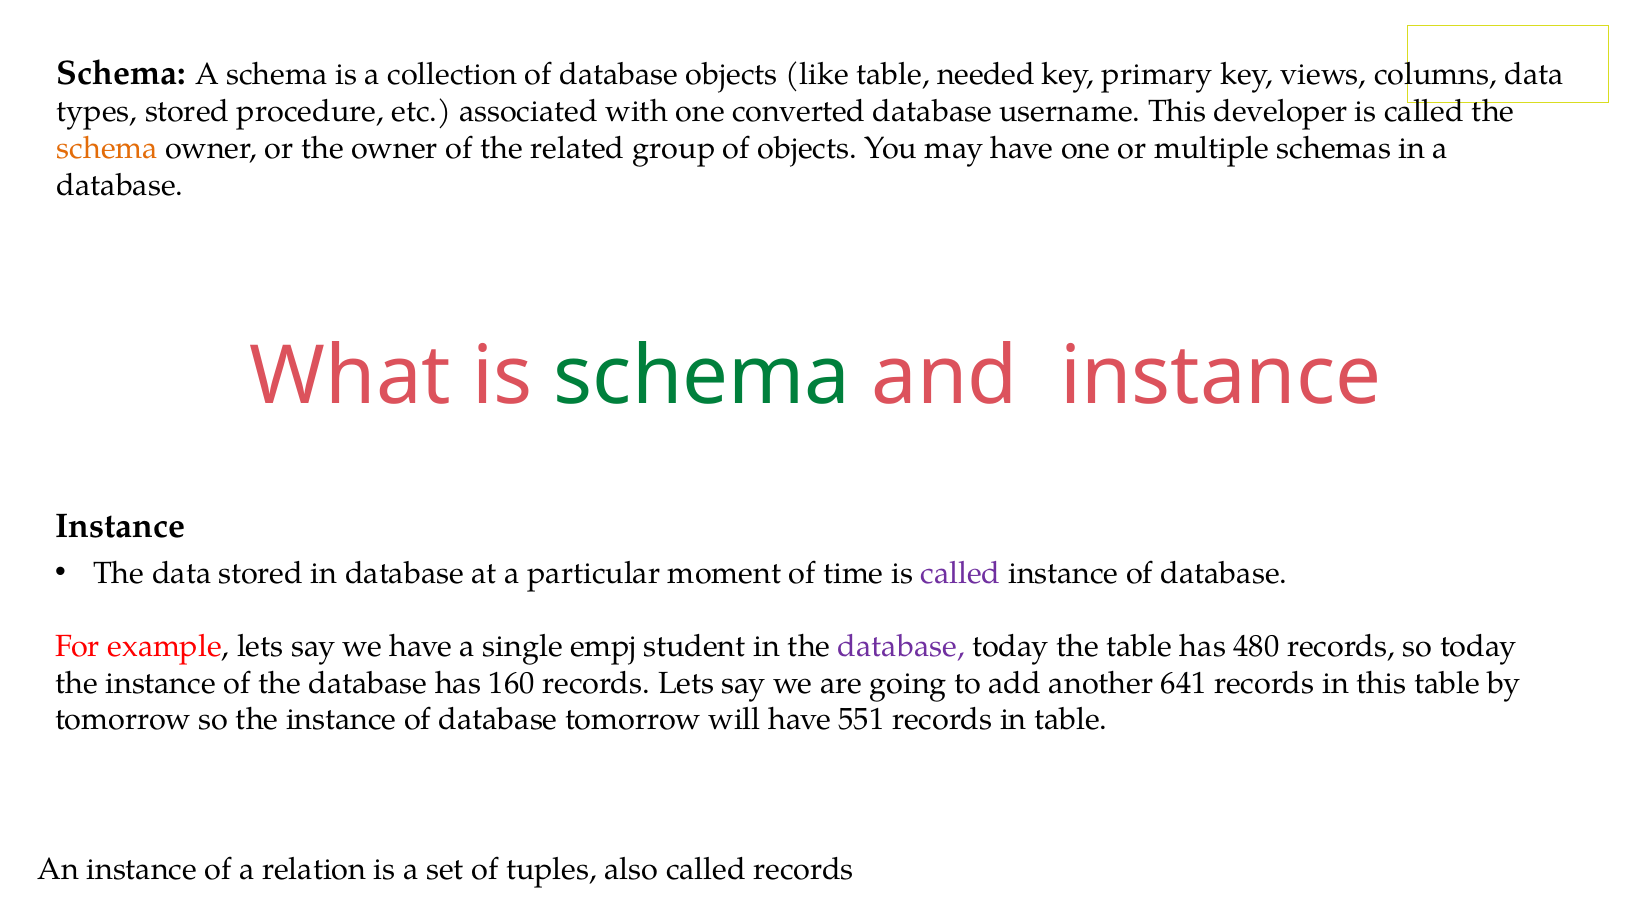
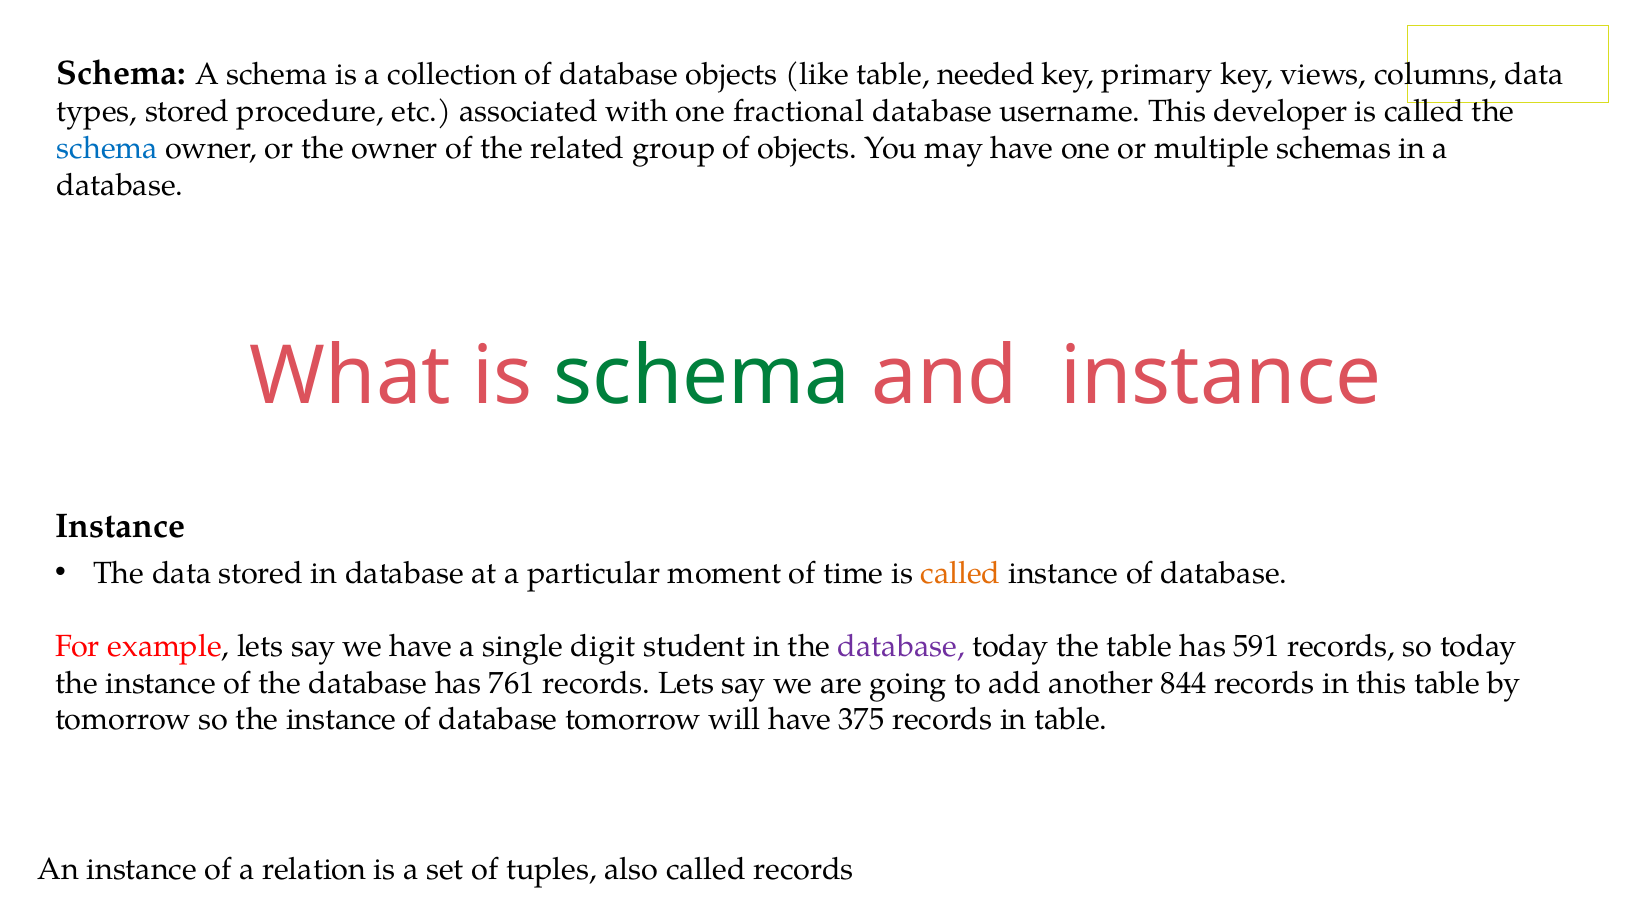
converted: converted -> fractional (799, 112)
schema colour: orange -> blue (108, 149)
called colour: purple -> orange (961, 573)
empj: empj -> digit (603, 646)
480: 480 -> 591 (1257, 646)
160: 160 -> 761 (512, 683)
641: 641 -> 844 (1184, 683)
551: 551 -> 375 (862, 720)
